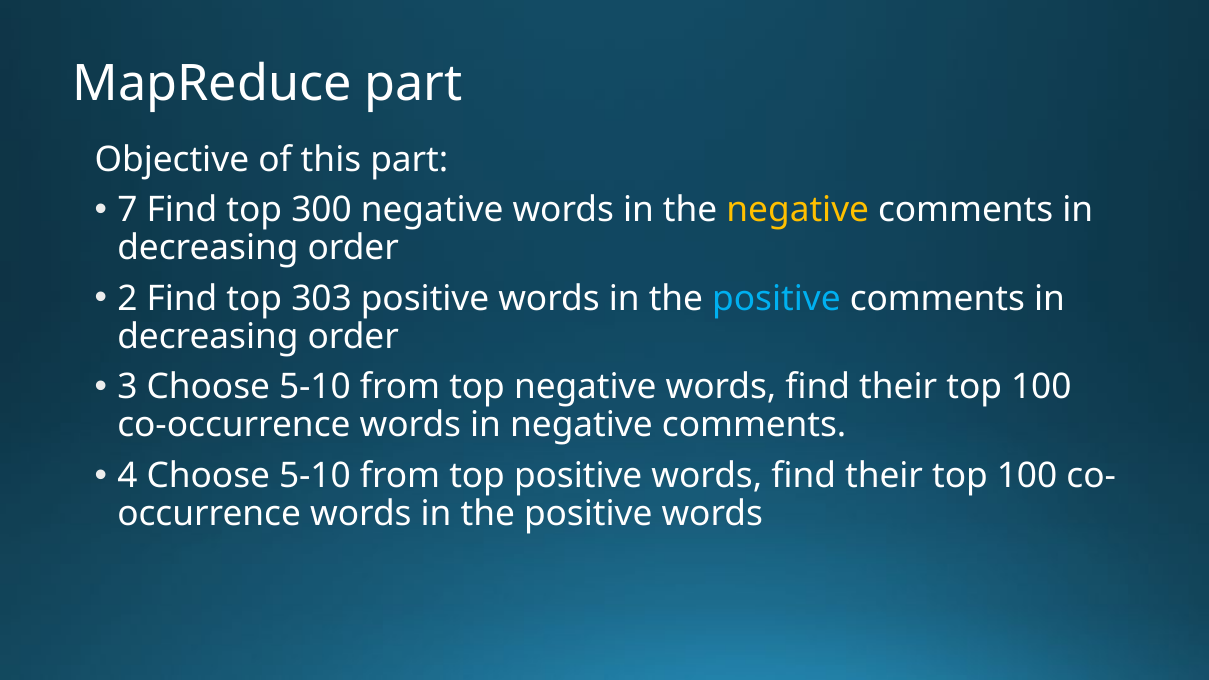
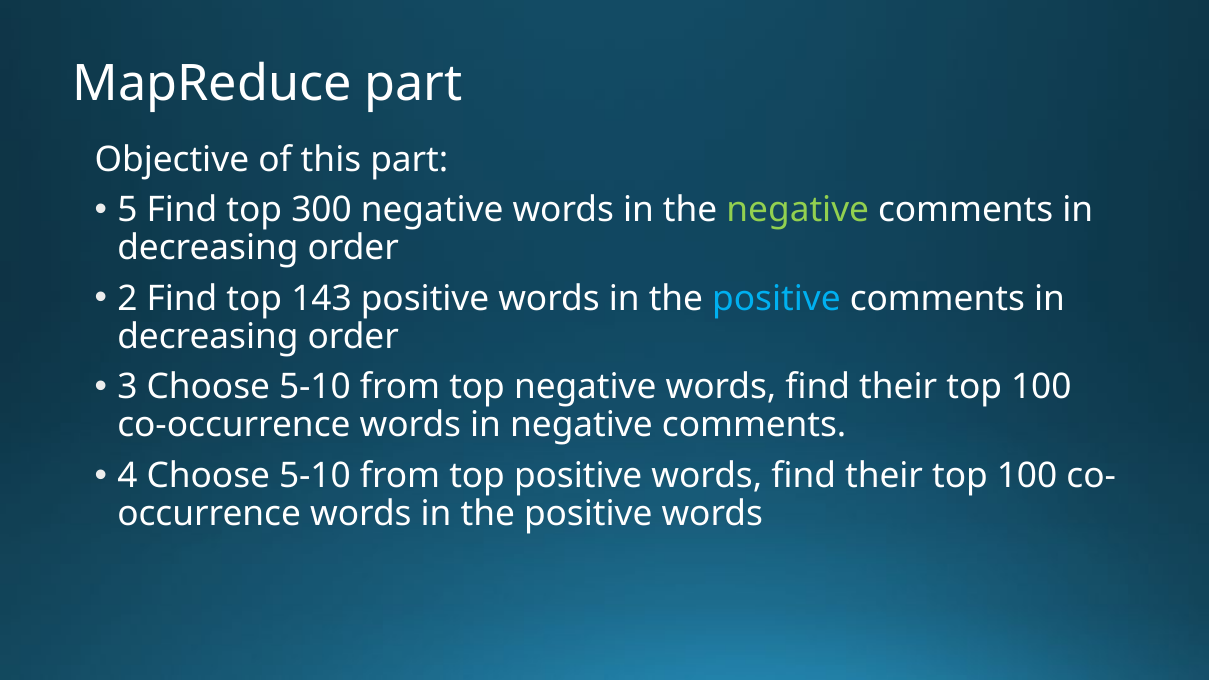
7: 7 -> 5 (127, 210)
negative colour: yellow -> light green (798, 210)
303: 303 -> 143 (322, 299)
